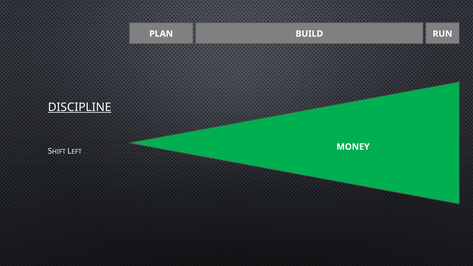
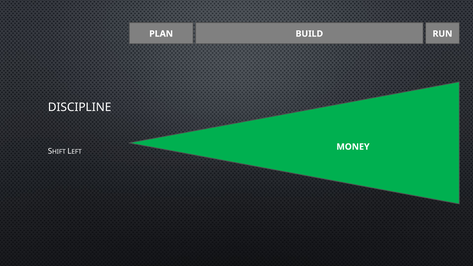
DISCIPLINE underline: present -> none (80, 107)
